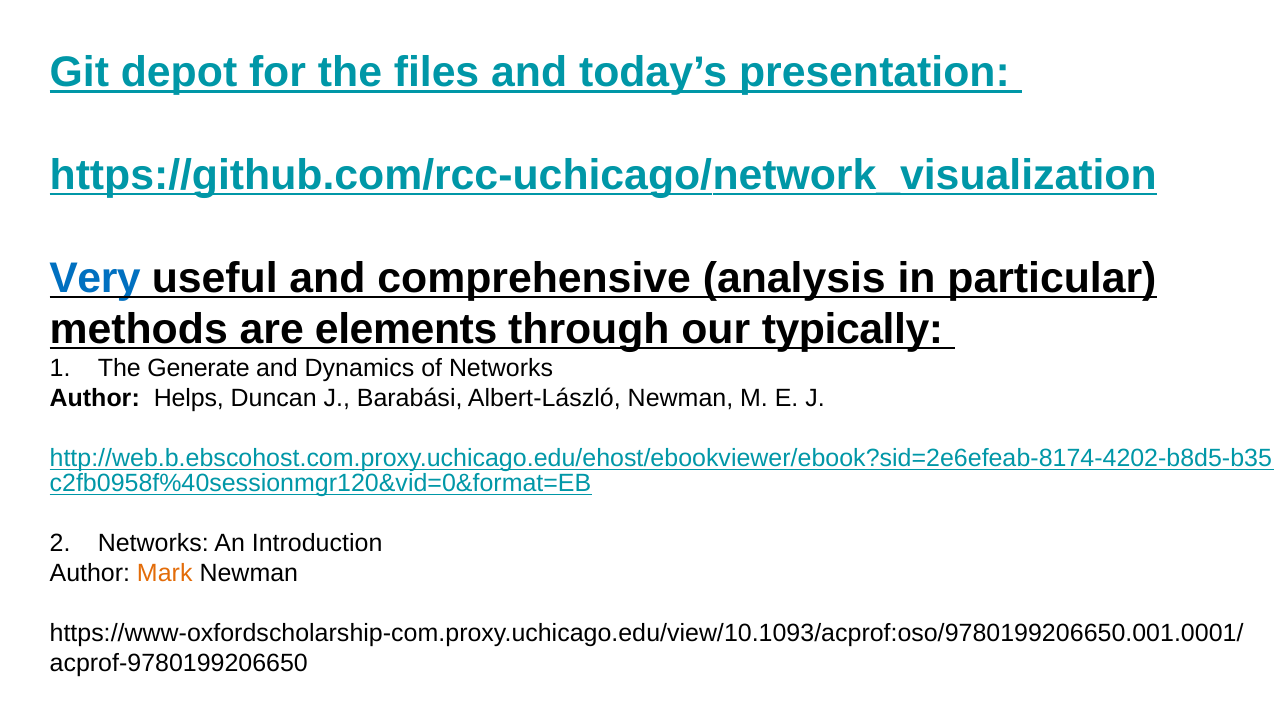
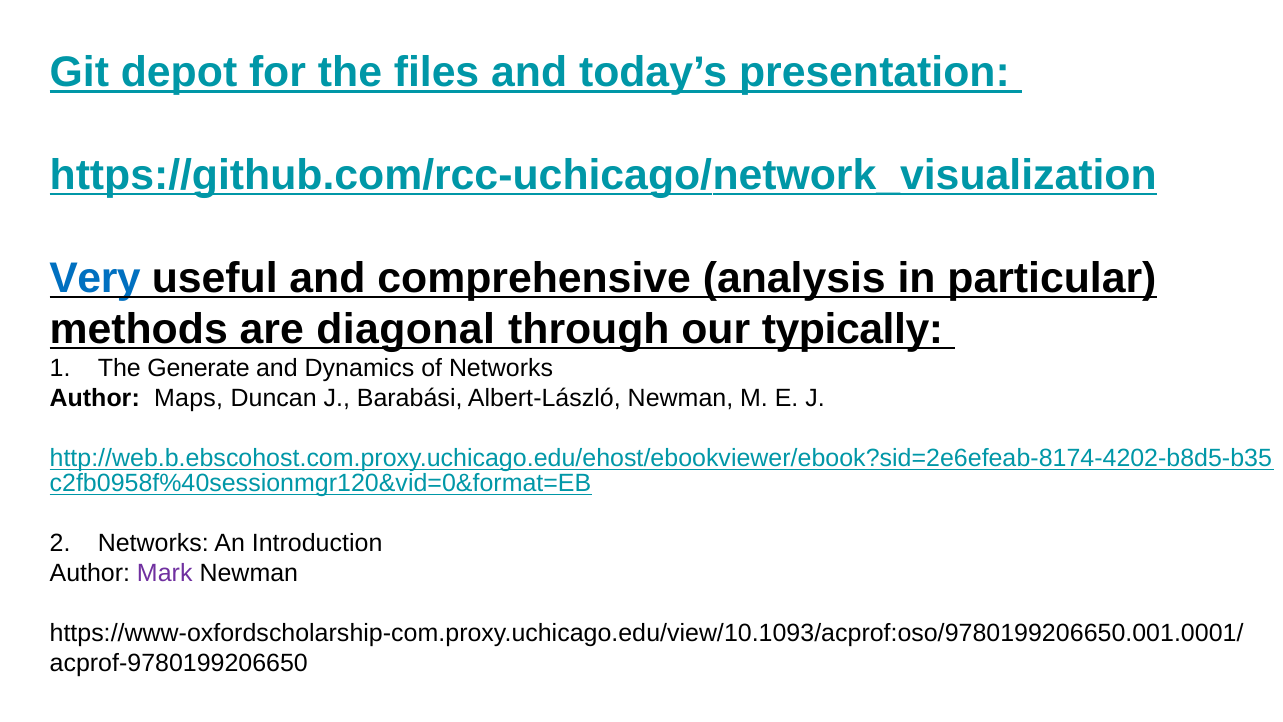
elements: elements -> diagonal (406, 329)
Helps: Helps -> Maps (189, 399)
Mark colour: orange -> purple (165, 573)
